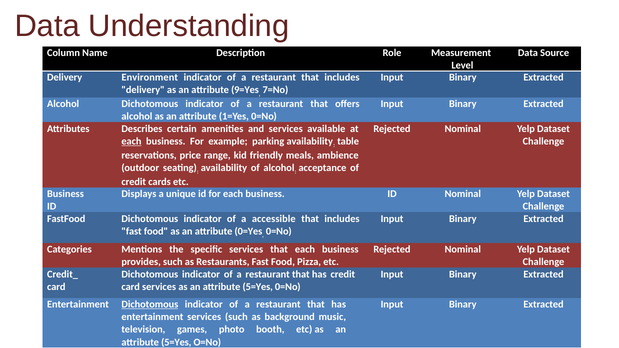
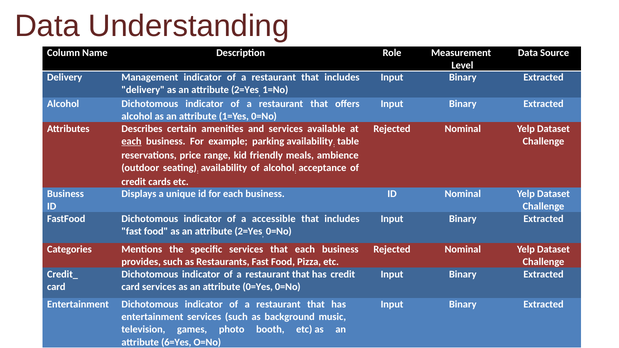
Environment: Environment -> Management (150, 77)
9=Yes: 9=Yes -> 2=Yes (245, 90)
7=No: 7=No -> 1=No (275, 90)
0=Yes: 0=Yes -> 2=Yes (248, 231)
5=Yes: 5=Yes -> 0=Yes (258, 287)
Dichotomous underline: present -> none (150, 305)
5=Yes: 5=Yes -> 6=Yes (176, 342)
